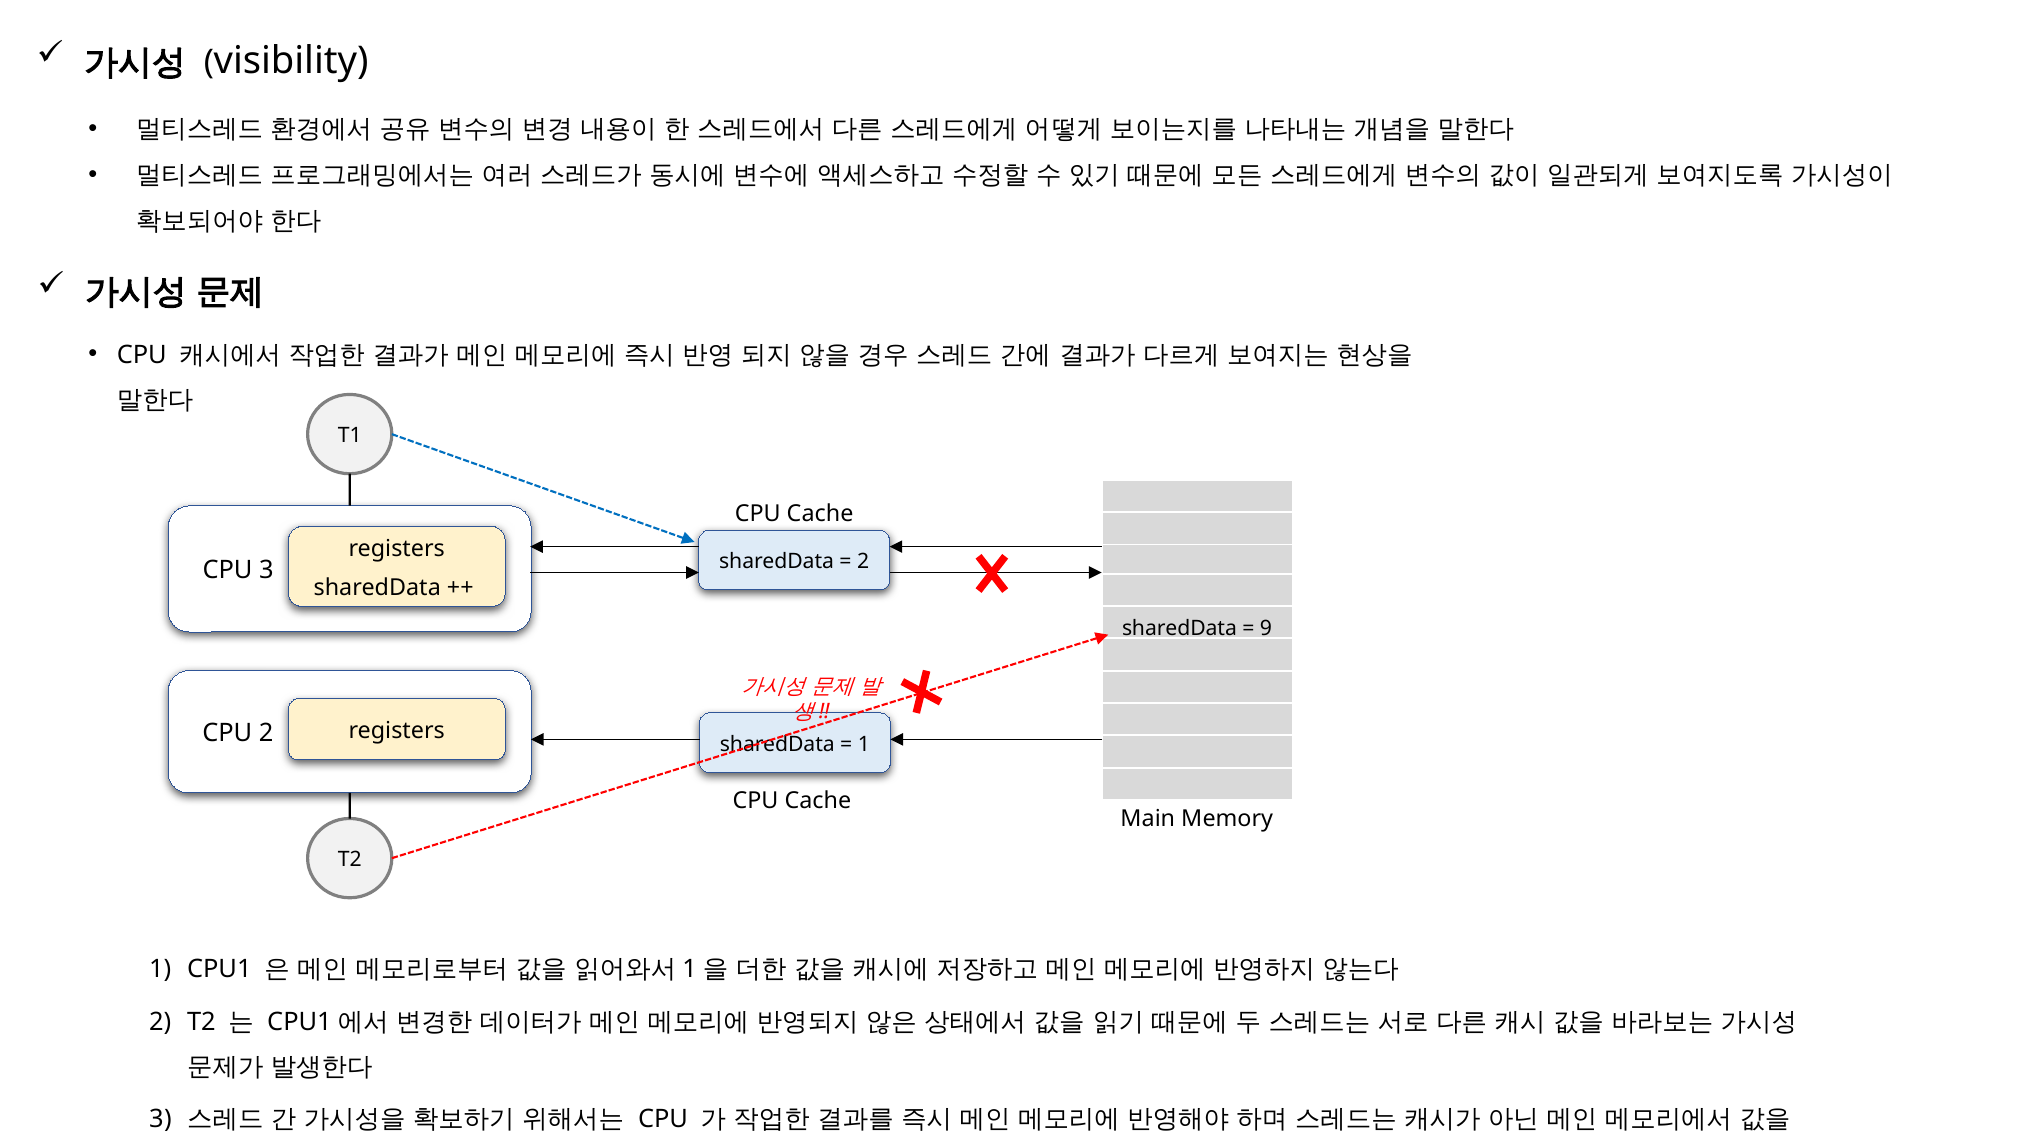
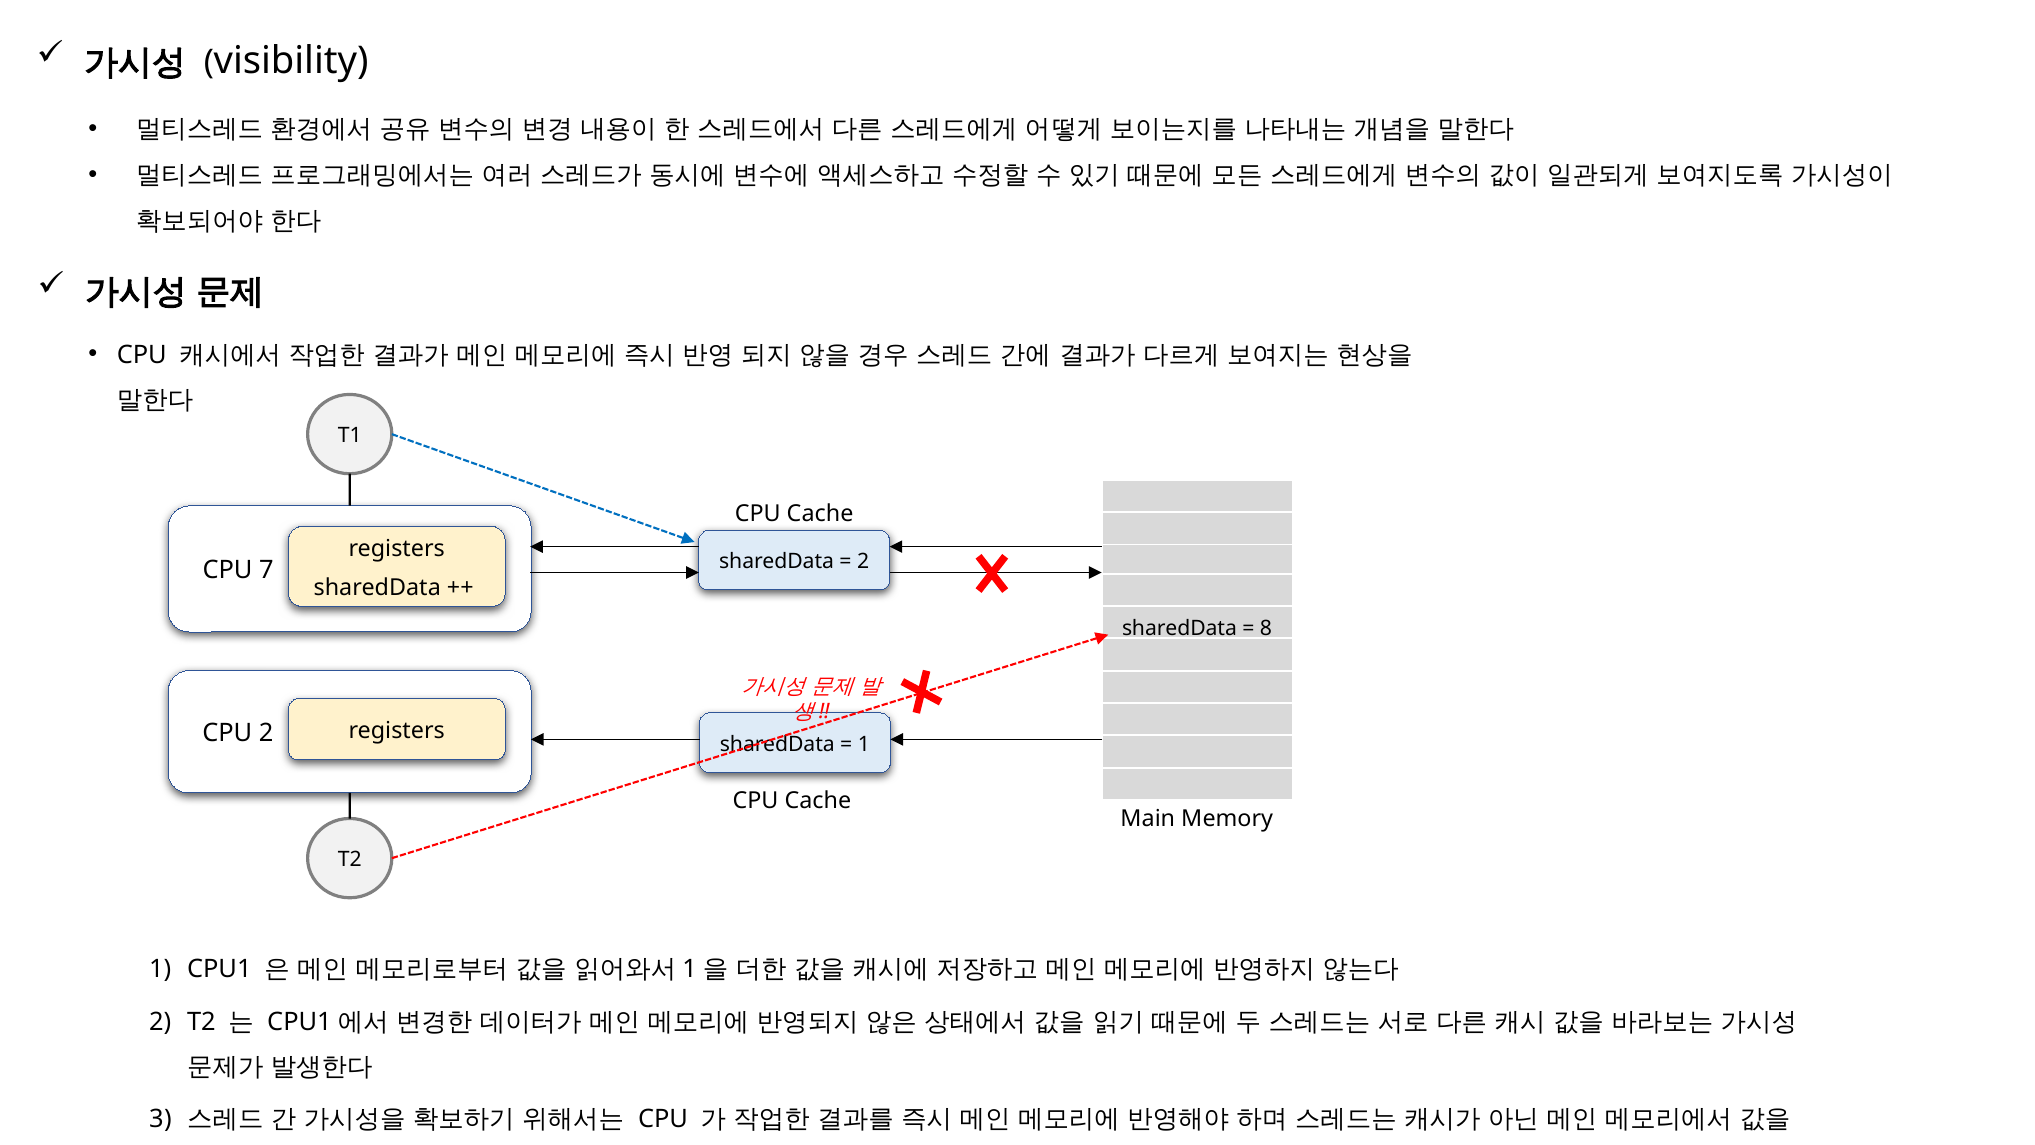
CPU 3: 3 -> 7 (266, 570)
9: 9 -> 8 (1266, 628)
